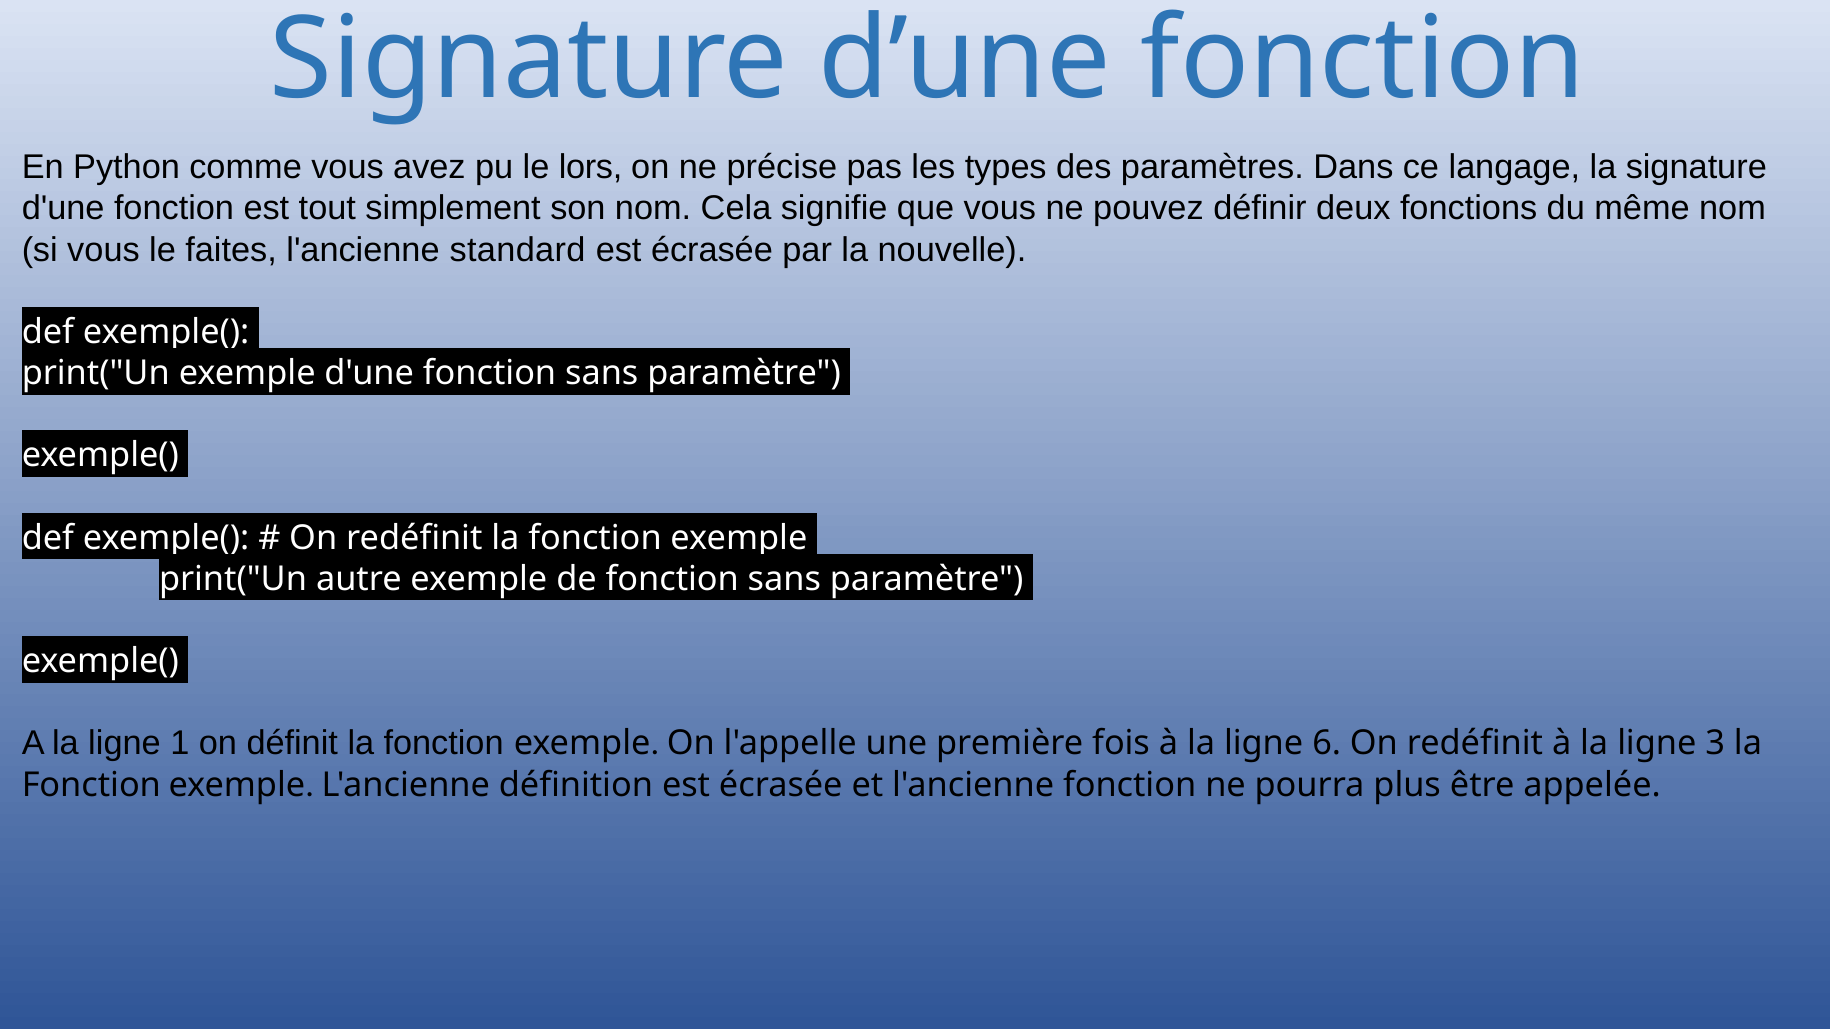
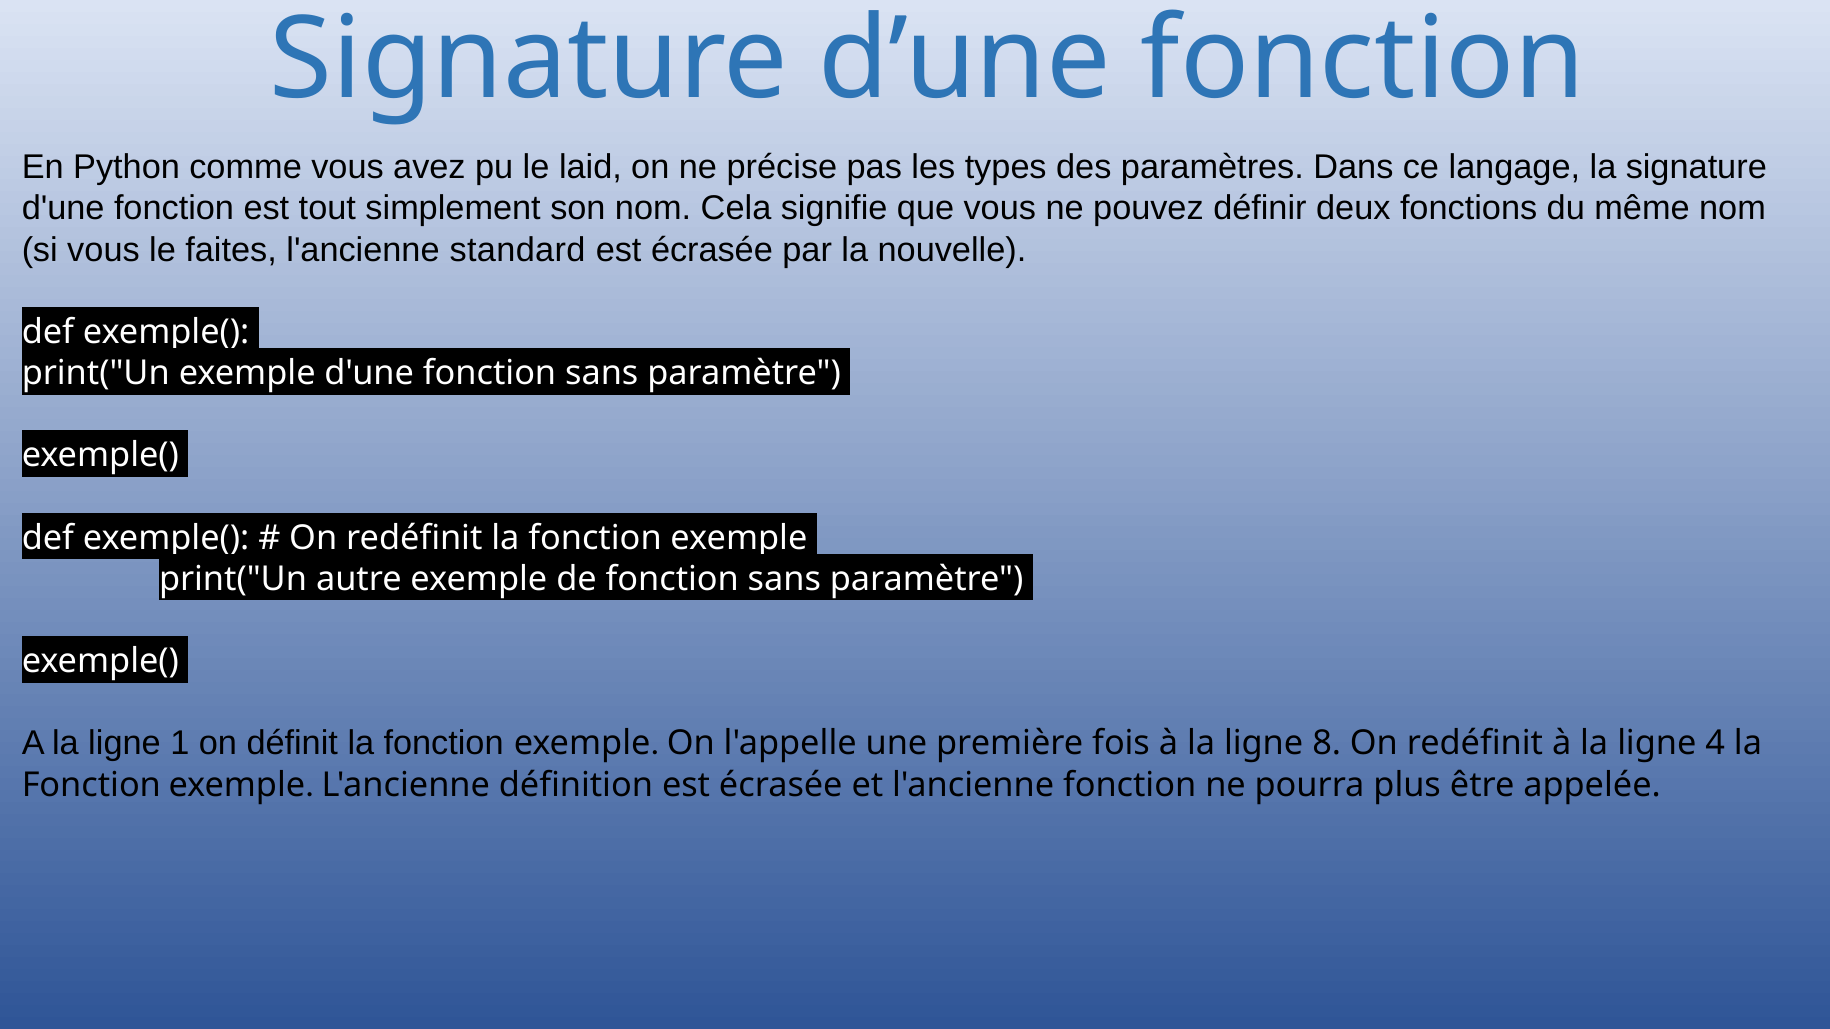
lors: lors -> laid (590, 167)
6: 6 -> 8 (1327, 744)
3: 3 -> 4 (1715, 744)
